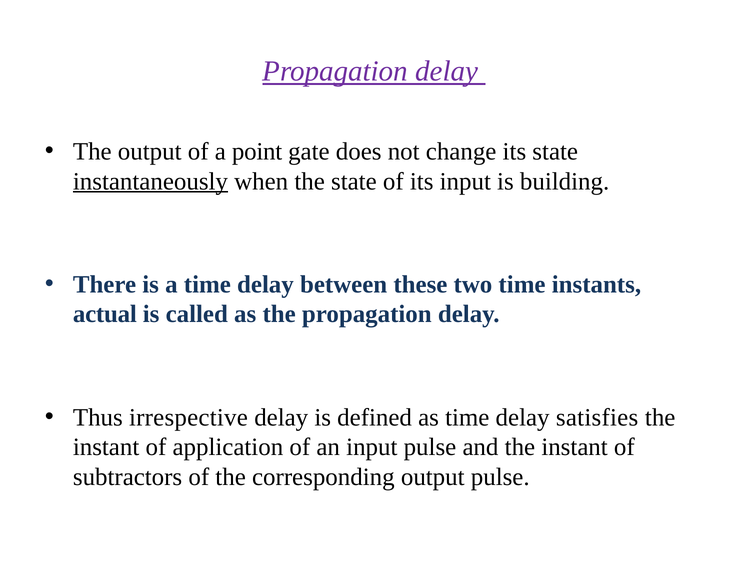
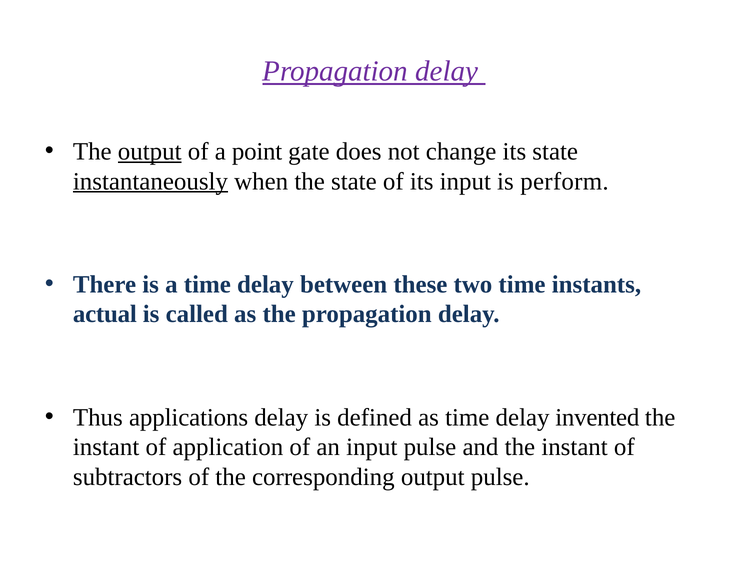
output underline: none -> present (150, 151)
building: building -> perform (564, 181)
irrespective: irrespective -> applications (189, 417)
satisfies: satisfies -> invented (597, 417)
